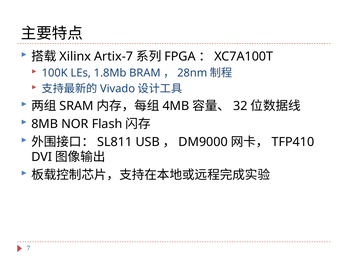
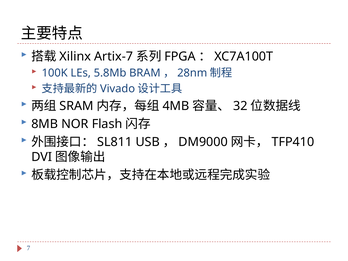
1.8Mb: 1.8Mb -> 5.8Mb (110, 73)
